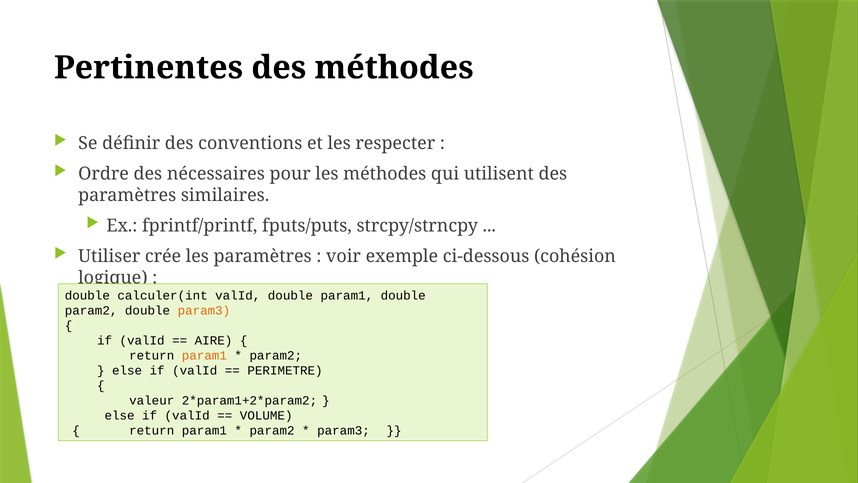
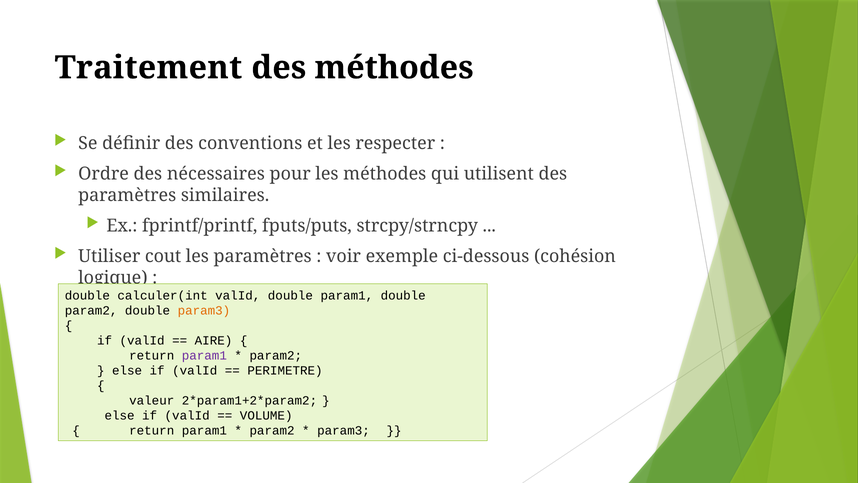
Pertinentes: Pertinentes -> Traitement (148, 68)
crée: crée -> cout (163, 256)
param1 colour: orange -> purple (204, 355)
